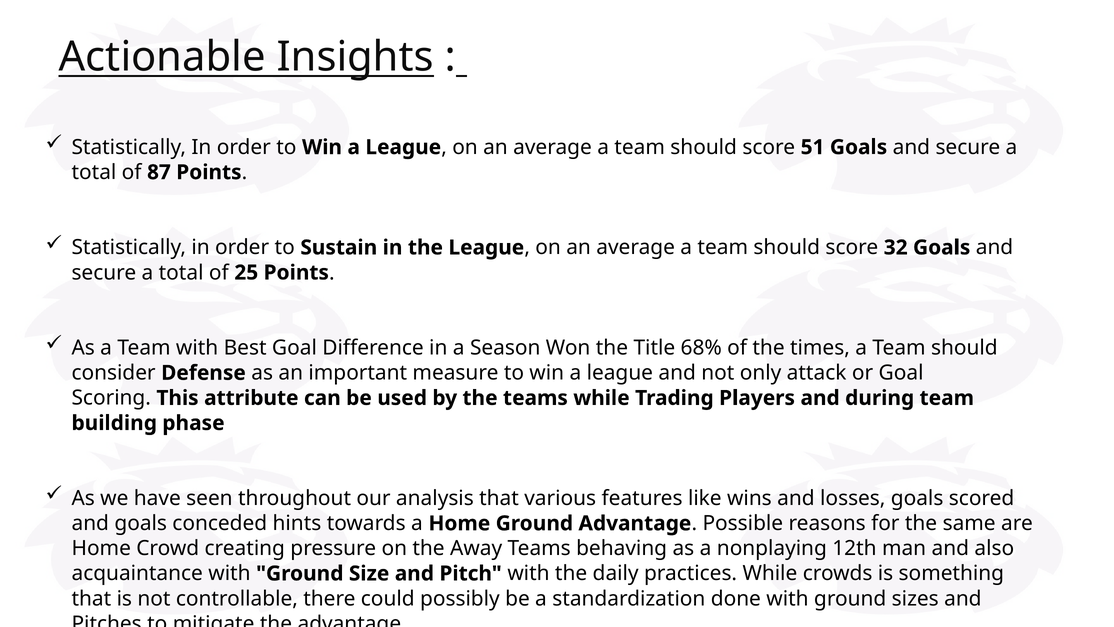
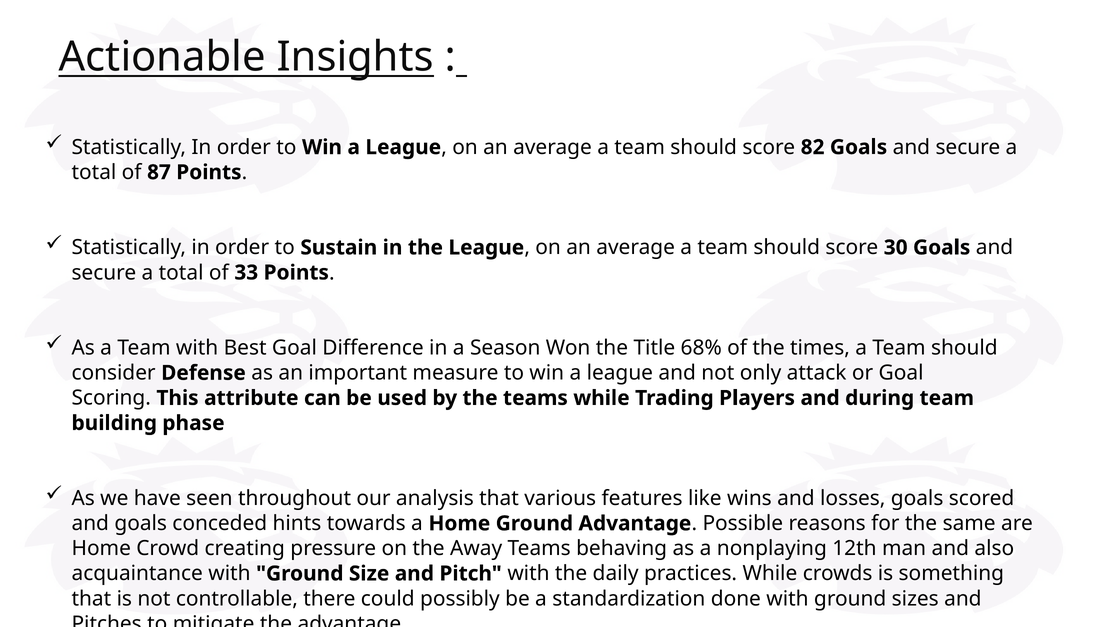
51: 51 -> 82 (813, 147)
32: 32 -> 30 (896, 247)
25: 25 -> 33 (246, 272)
